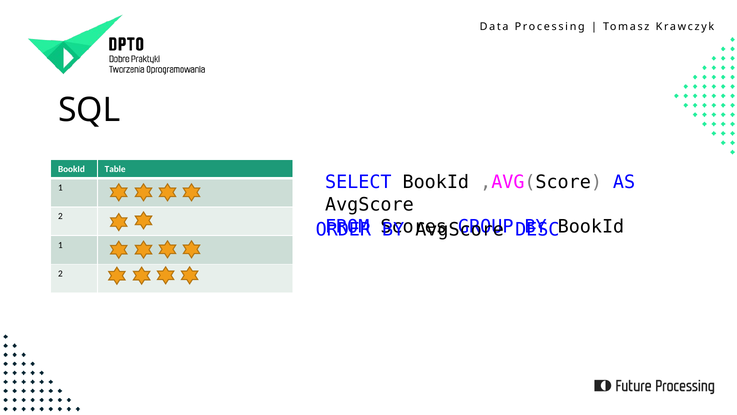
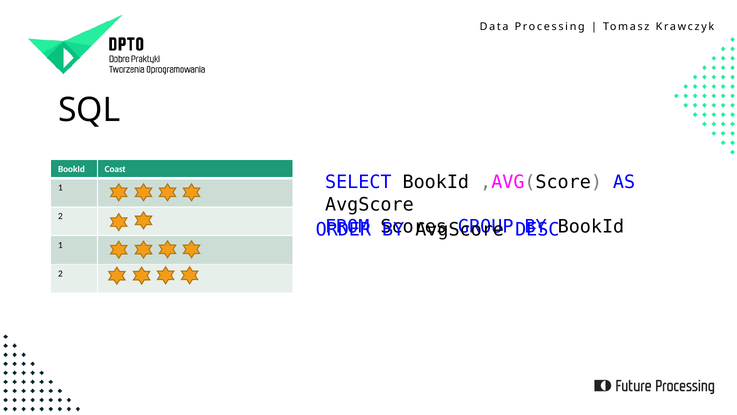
Table: Table -> Coast (115, 169)
